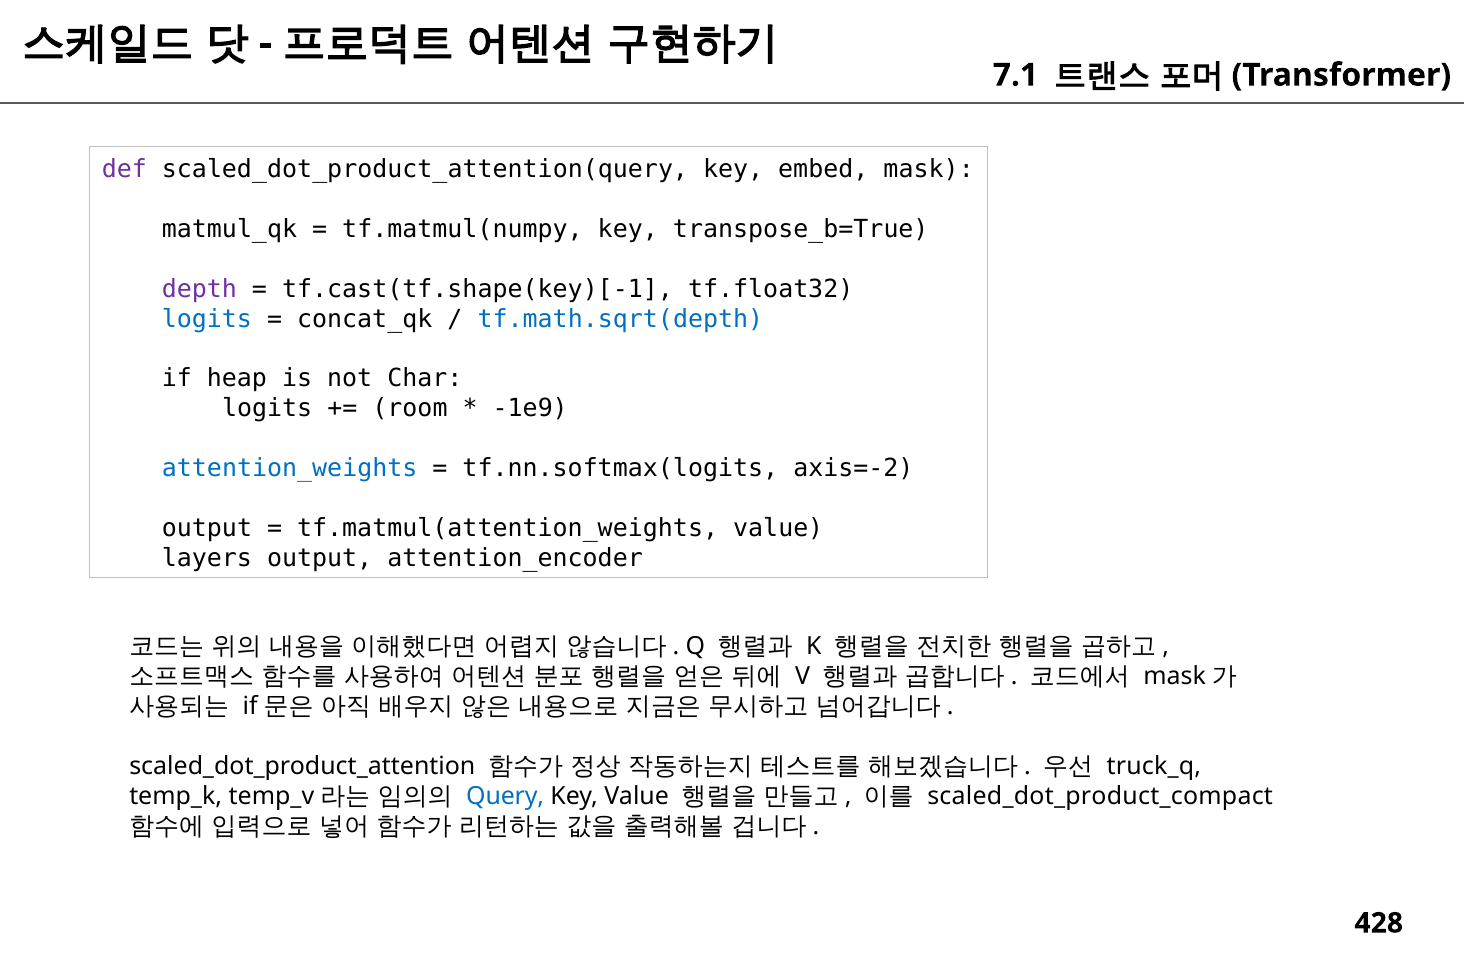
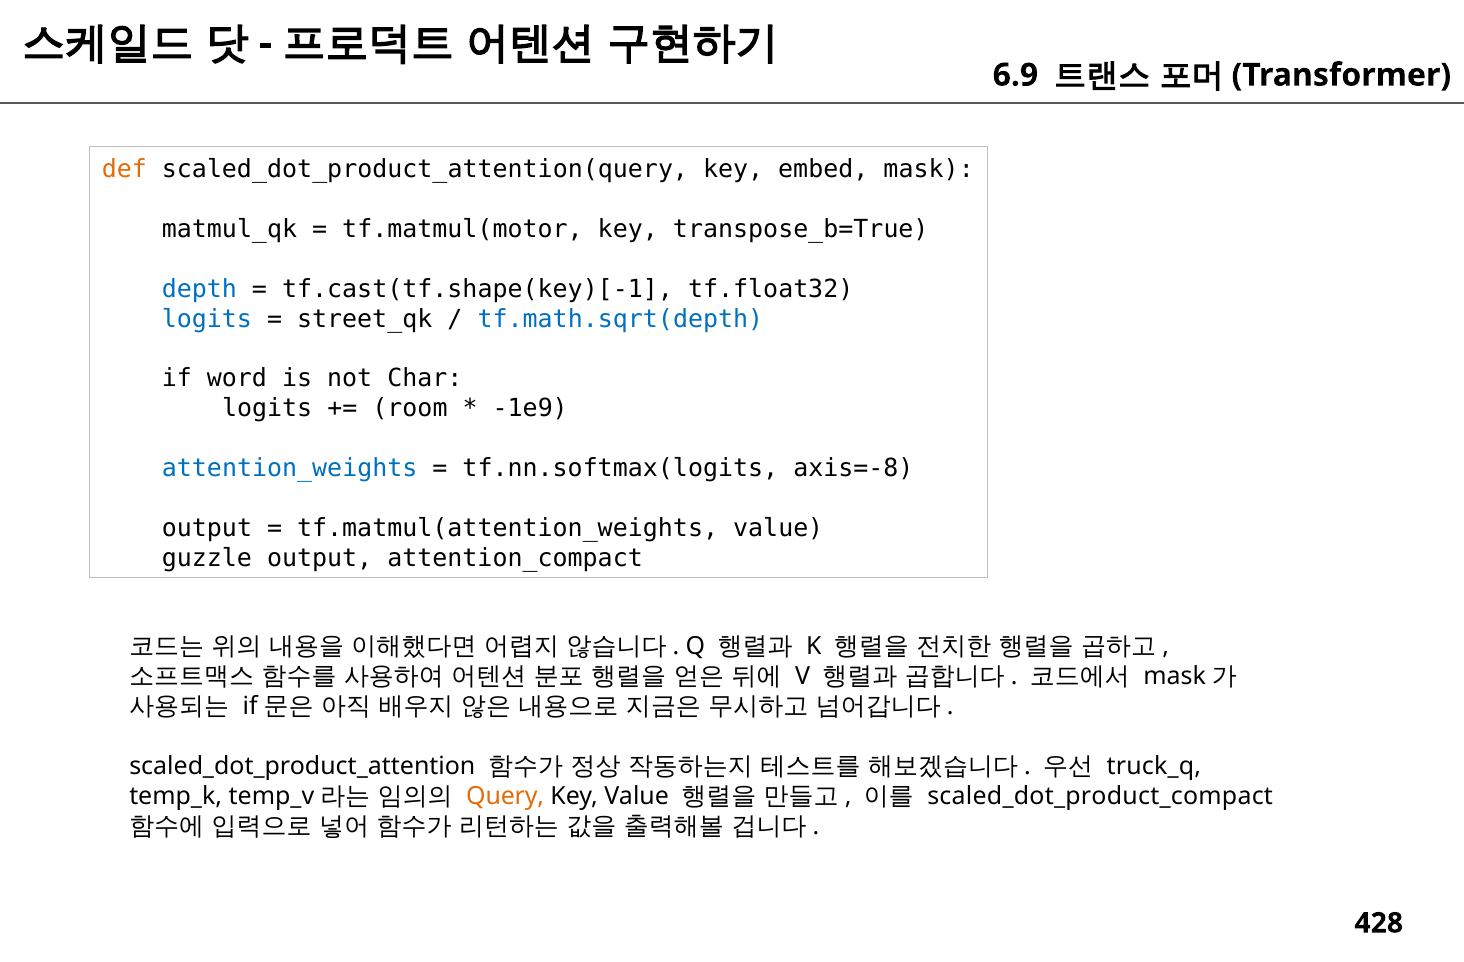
7.1: 7.1 -> 6.9 (1015, 75)
def colour: purple -> orange (124, 169)
tf.matmul(numpy: tf.matmul(numpy -> tf.matmul(motor (462, 229)
depth colour: purple -> blue (199, 289)
concat_qk: concat_qk -> street_qk (365, 319)
heap: heap -> word (237, 379)
axis=-2: axis=-2 -> axis=-8 (853, 468)
layers: layers -> guzzle (207, 558)
attention_encoder: attention_encoder -> attention_compact (515, 558)
Query colour: blue -> orange (505, 796)
